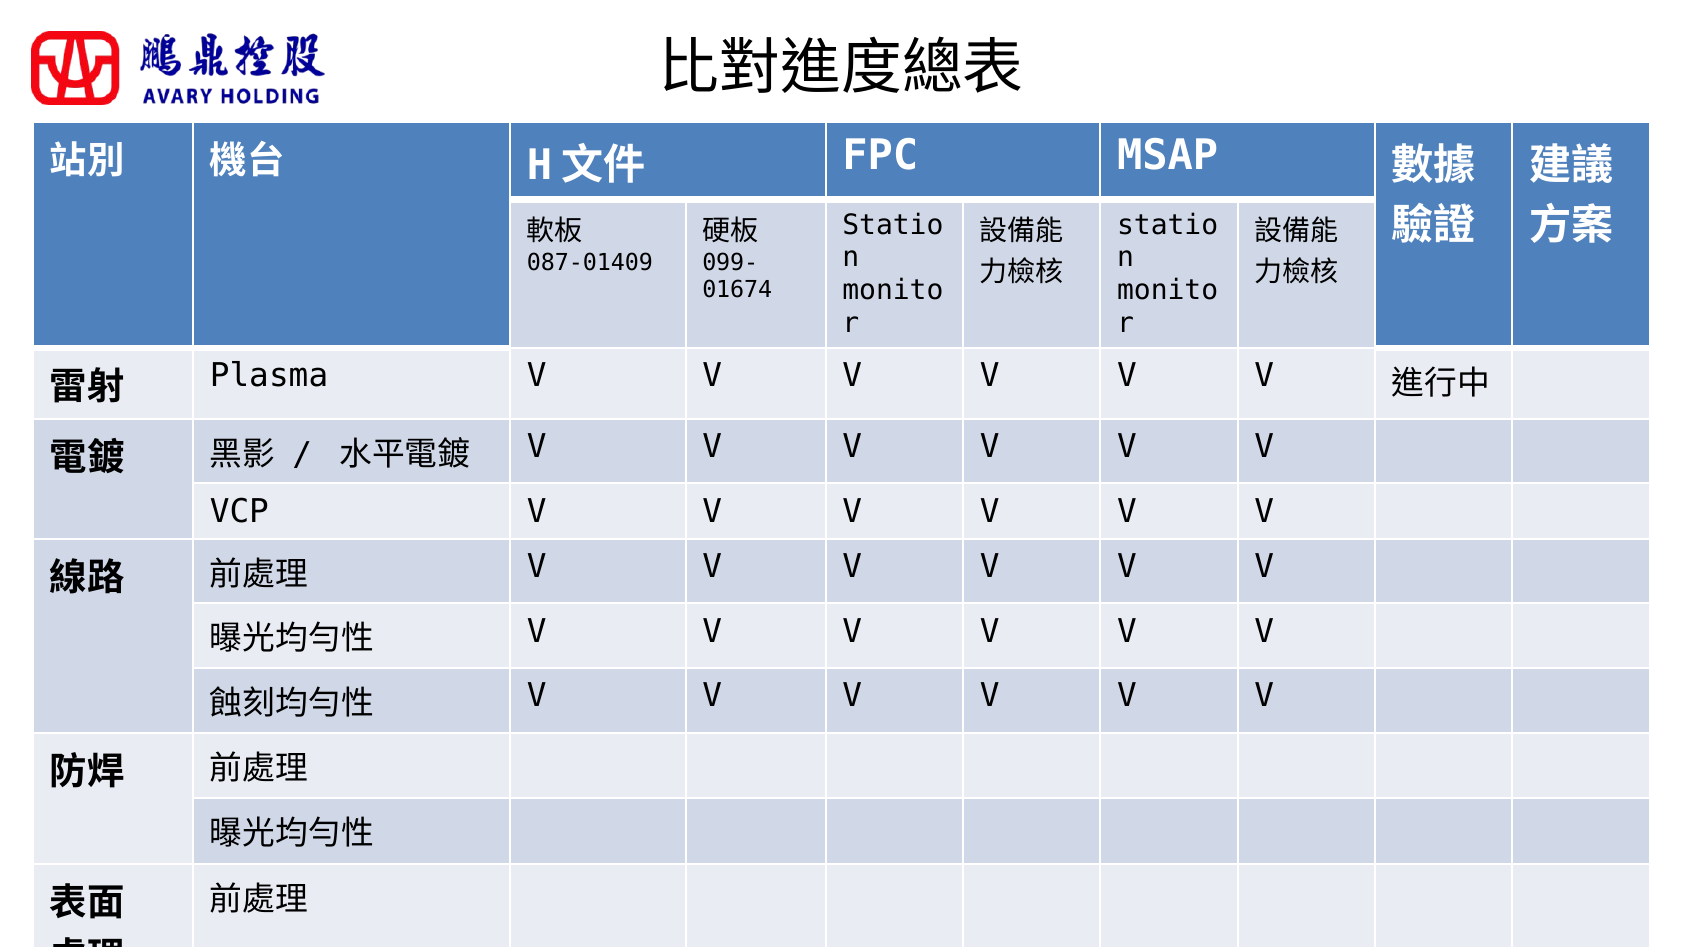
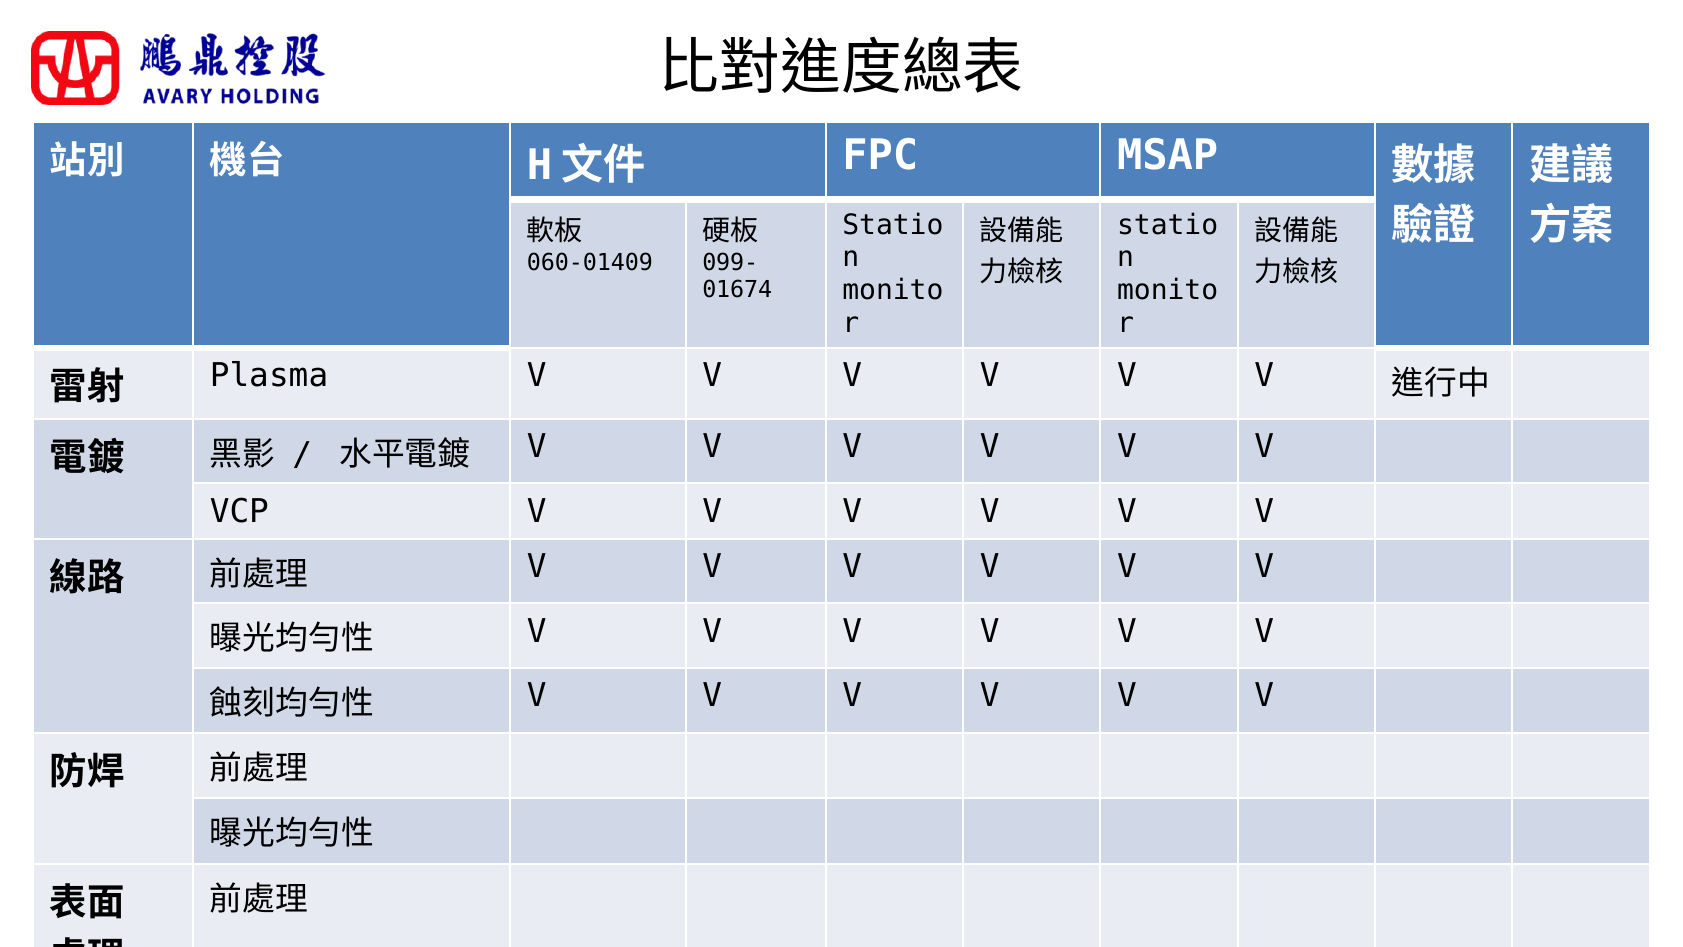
087-01409: 087-01409 -> 060-01409 (590, 262)
